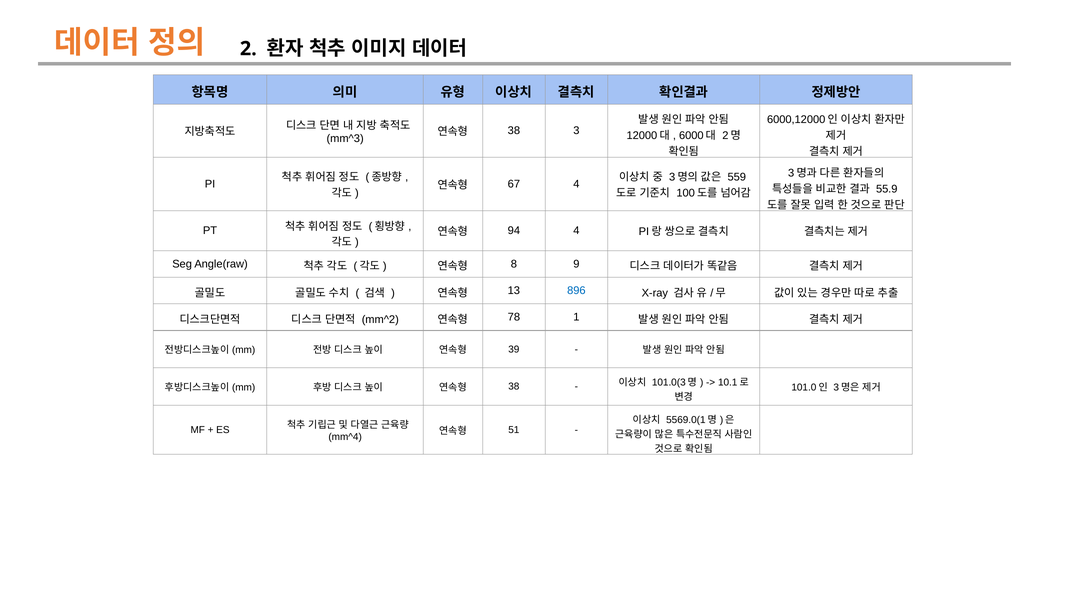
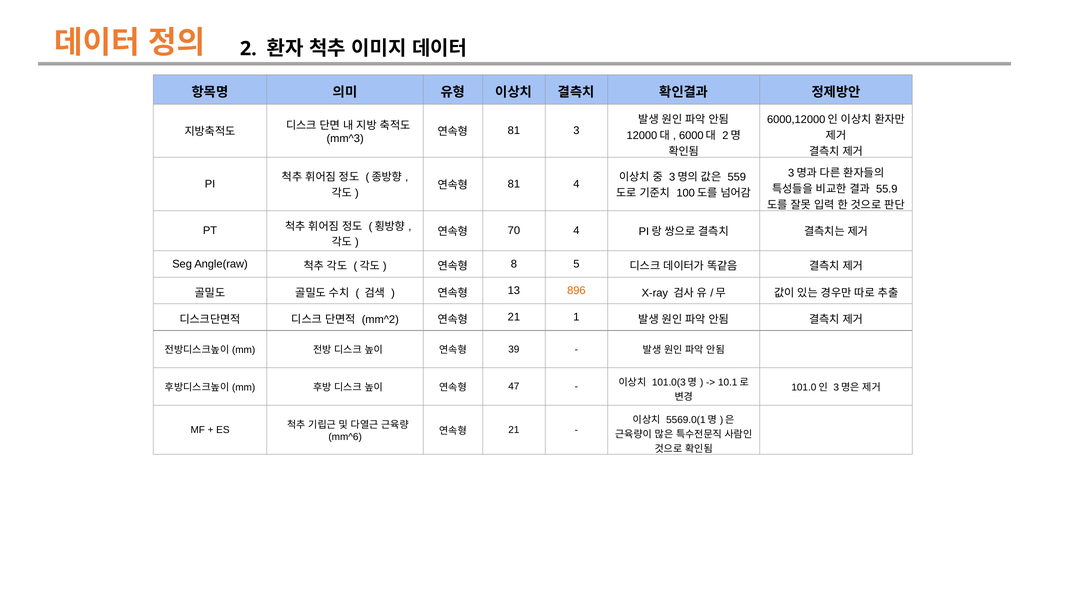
38: 38 -> 81 (514, 131)
67: 67 -> 81 (514, 184)
94: 94 -> 70 (514, 231)
9: 9 -> 5 (576, 264)
896 colour: blue -> orange (576, 291)
78: 78 -> 21 (514, 317)
38: 38 -> 47 (514, 387)
51: 51 -> 21 (514, 430)
mm^4: mm^4 -> mm^6 (345, 437)
